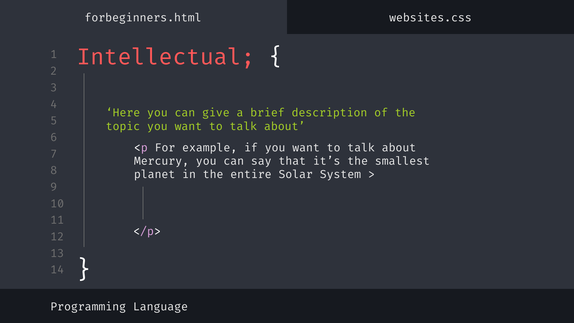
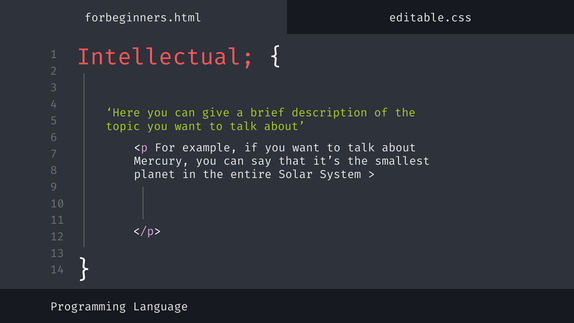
websites.css: websites.css -> editable.css (430, 18)
